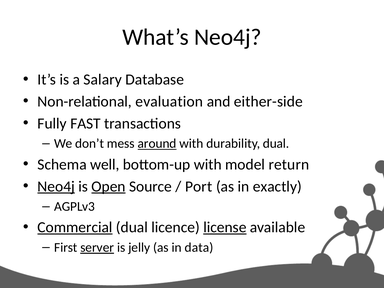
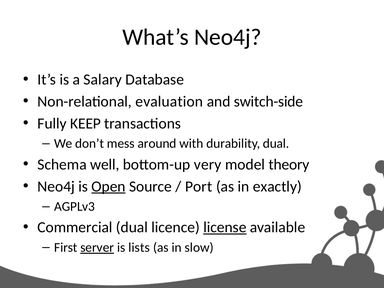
either-side: either-side -> switch-side (268, 101)
FAST: FAST -> KEEP (86, 123)
around underline: present -> none (157, 144)
bottom-up with: with -> very (208, 164)
return: return -> theory (289, 164)
Neo4j underline: present -> none (56, 186)
Commercial underline: present -> none (75, 227)
jelly: jelly -> lists (139, 247)
data: data -> slow (199, 247)
